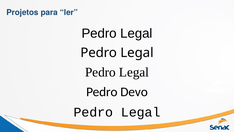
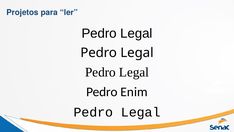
Devo: Devo -> Enim (134, 92)
